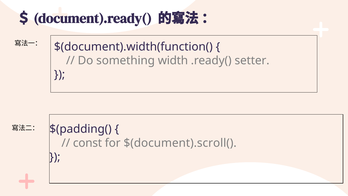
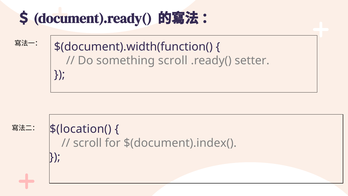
something width: width -> scroll (173, 61)
$(padding(: $(padding( -> $(location( (80, 129)
const: const -> scroll (87, 143)
$(document).scroll(: $(document).scroll( -> $(document).index( (180, 143)
